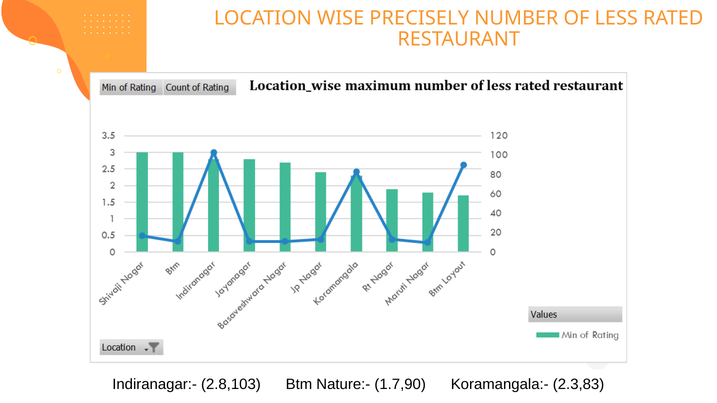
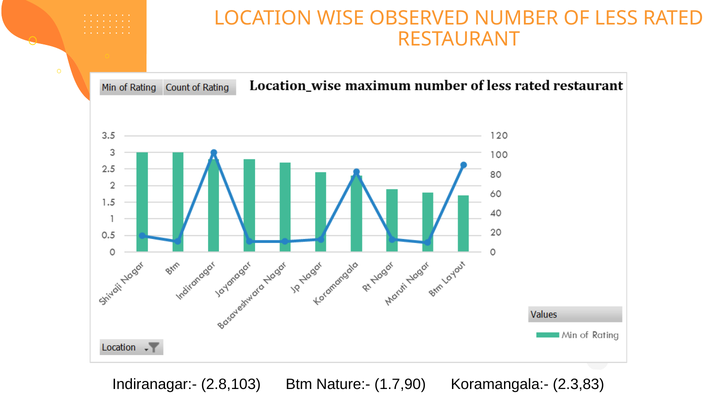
PRECISELY: PRECISELY -> OBSERVED (419, 18)
